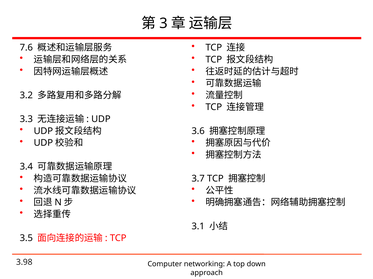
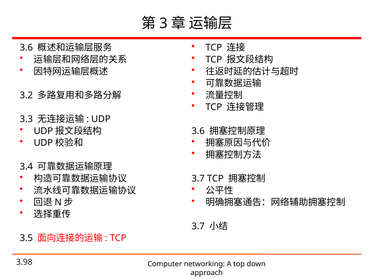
7.6: 7.6 -> 3.6 (26, 48)
3.1: 3.1 -> 3.7 (198, 227)
